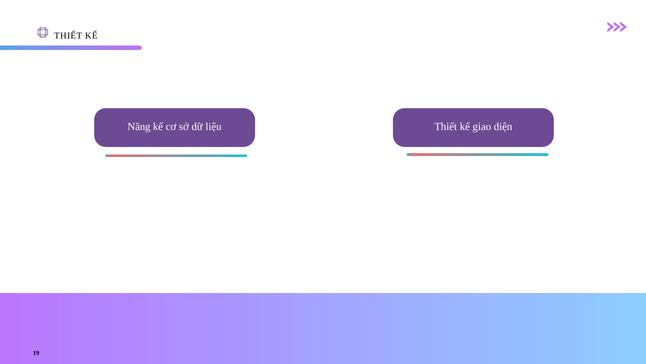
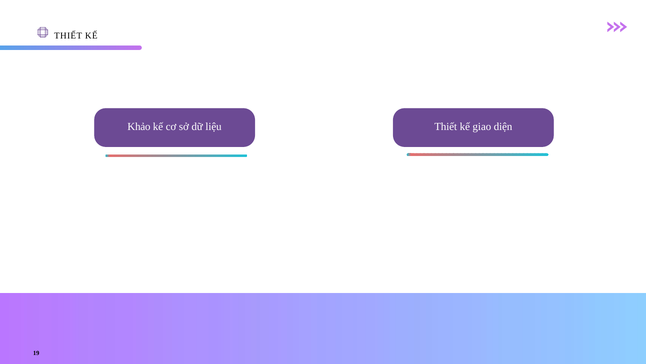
Năng: Năng -> Khảo (139, 127)
